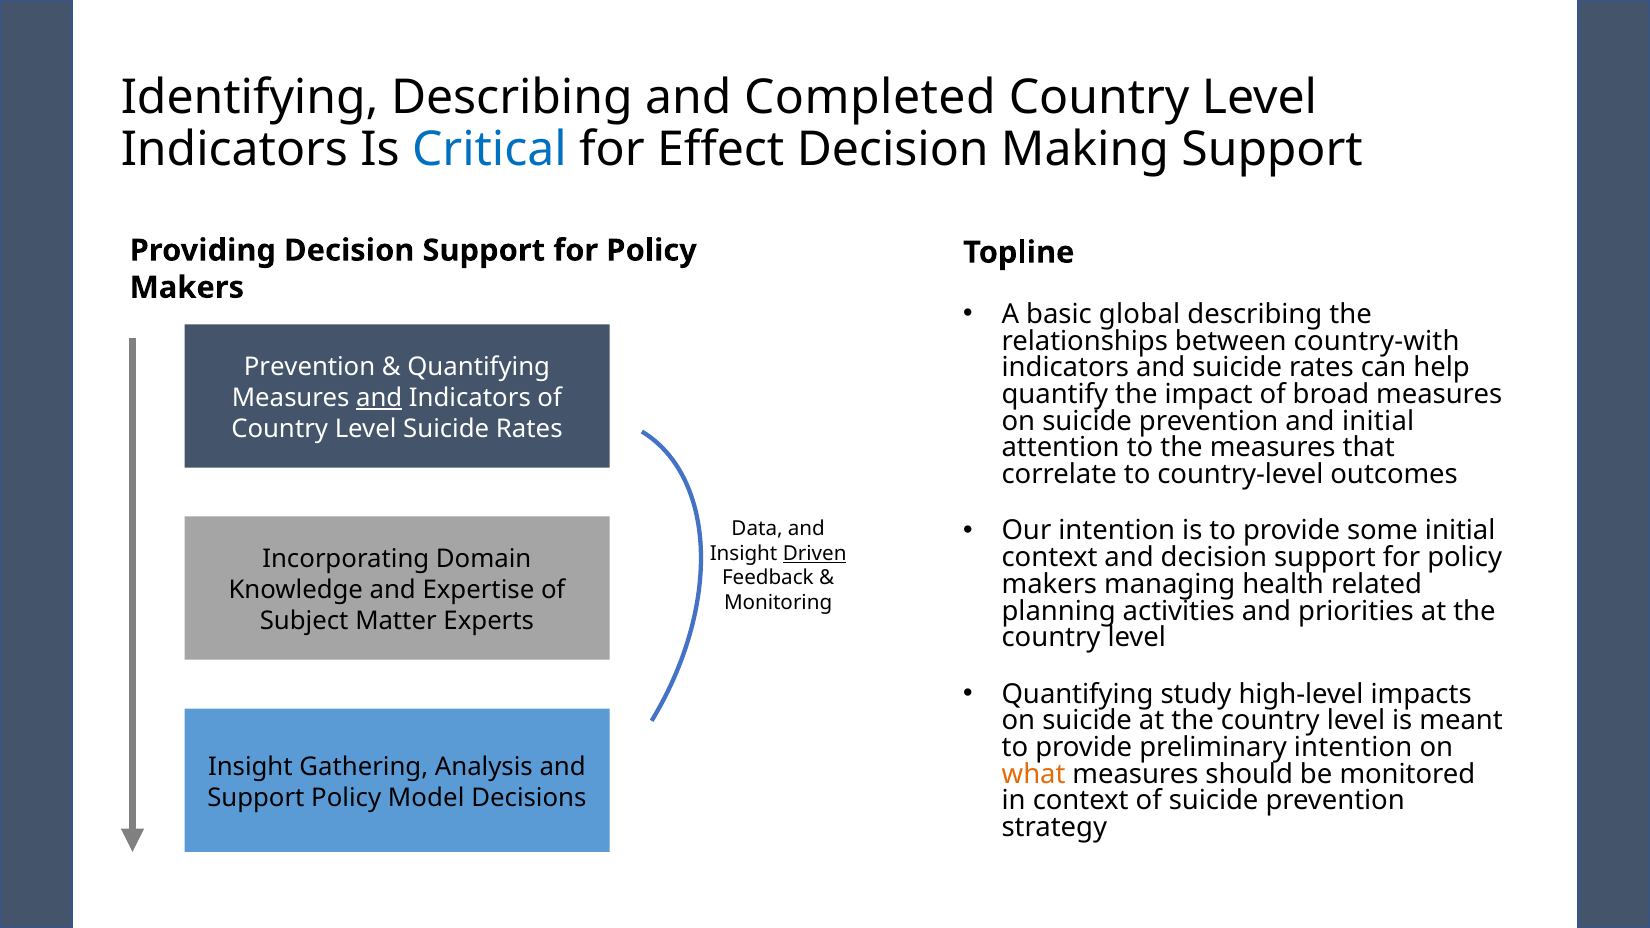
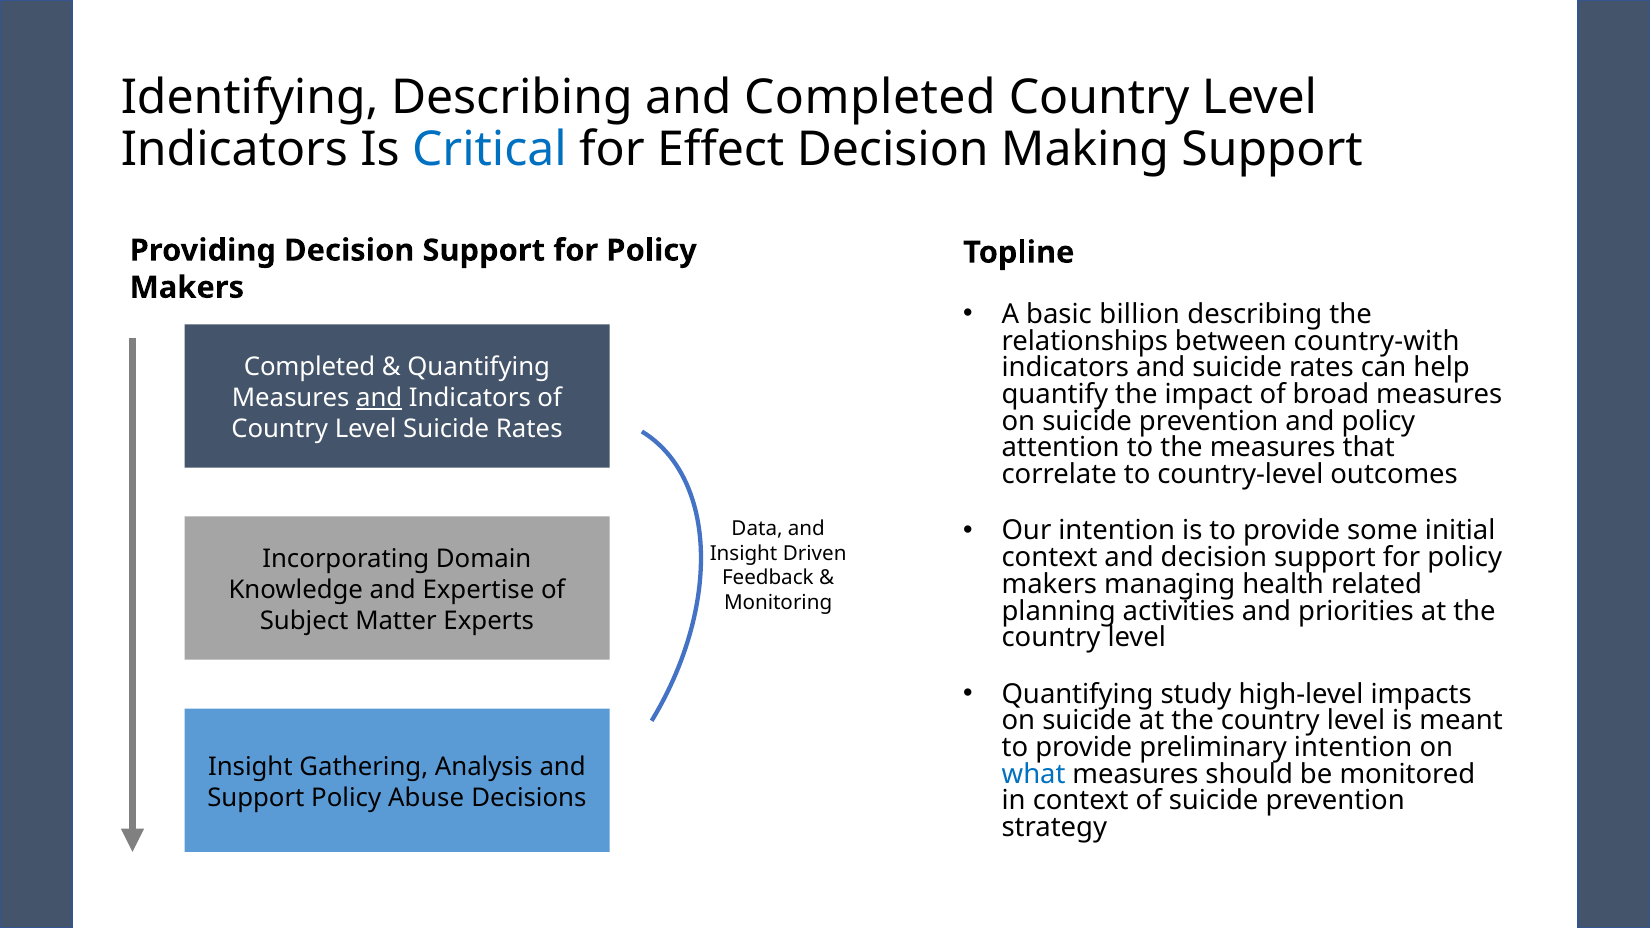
global: global -> billion (1140, 314)
Prevention: Prevention -> Completed (310, 367)
and initial: initial -> policy (1378, 421)
Driven underline: present -> none (815, 553)
what colour: orange -> blue (1034, 774)
Model: Model -> Abuse (426, 798)
